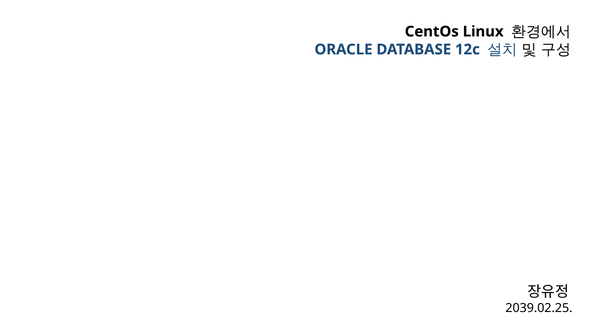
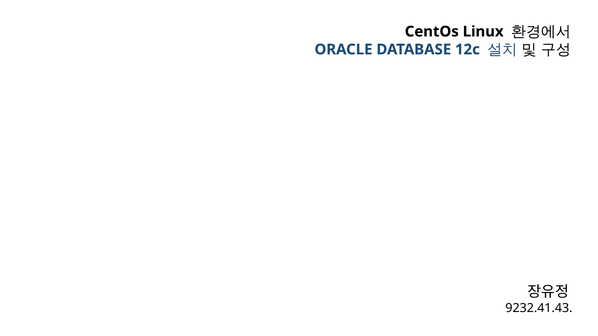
2039.02.25: 2039.02.25 -> 9232.41.43 (539, 308)
